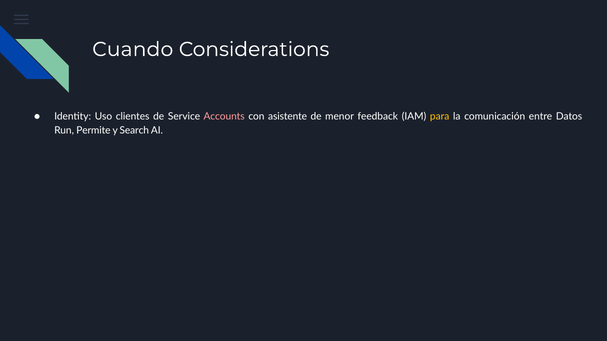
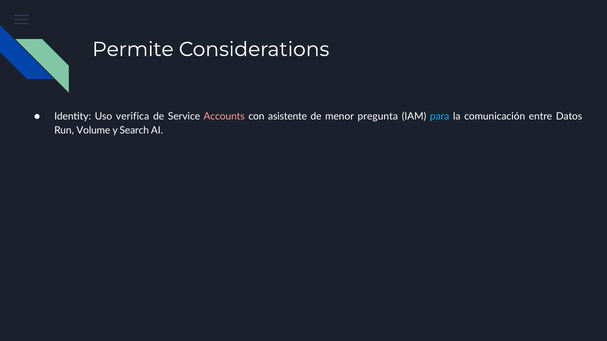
Cuando: Cuando -> Permite (133, 49)
clientes: clientes -> verifica (133, 117)
feedback: feedback -> pregunta (378, 117)
para colour: yellow -> light blue (440, 117)
Permite: Permite -> Volume (93, 131)
